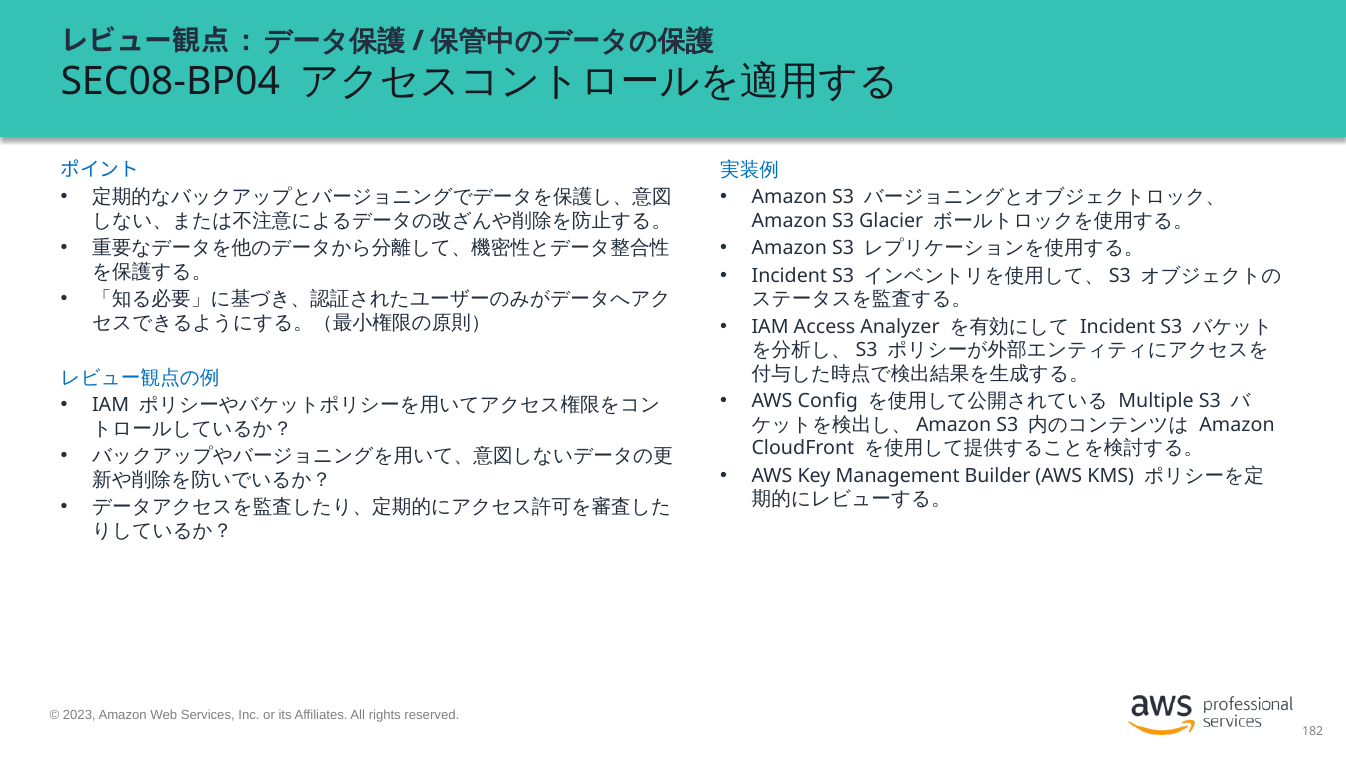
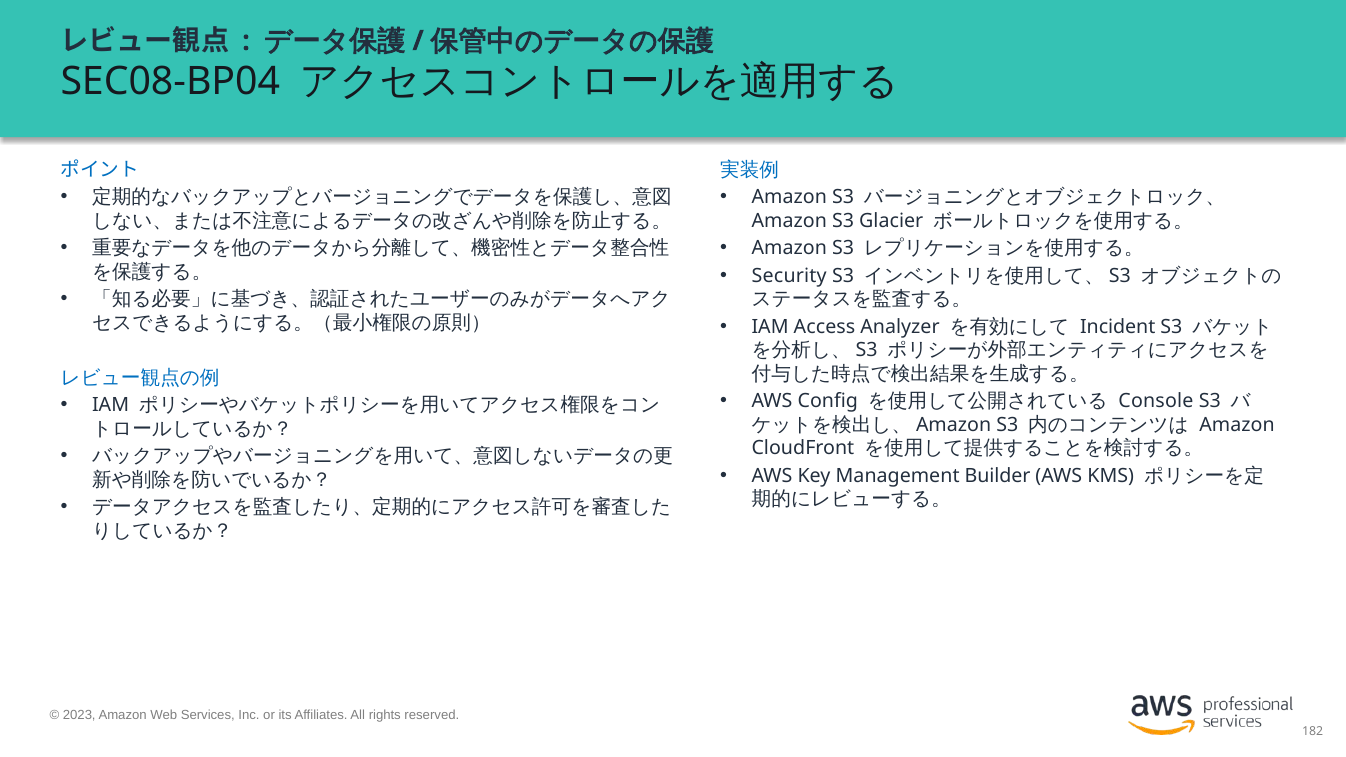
Incident: Incident -> Security (789, 276)
Multiple: Multiple -> Console (1156, 401)
